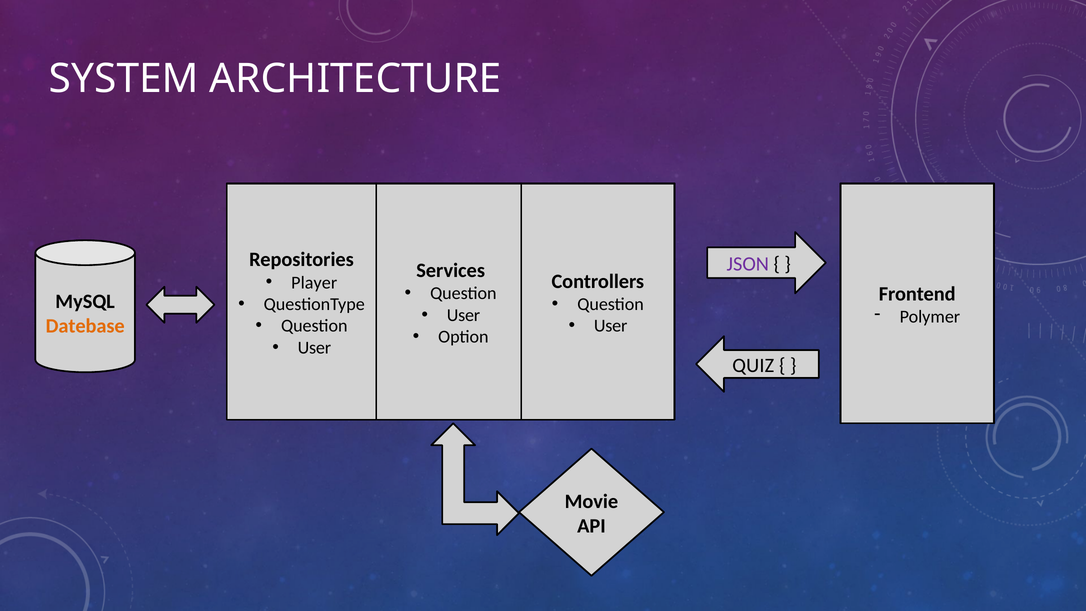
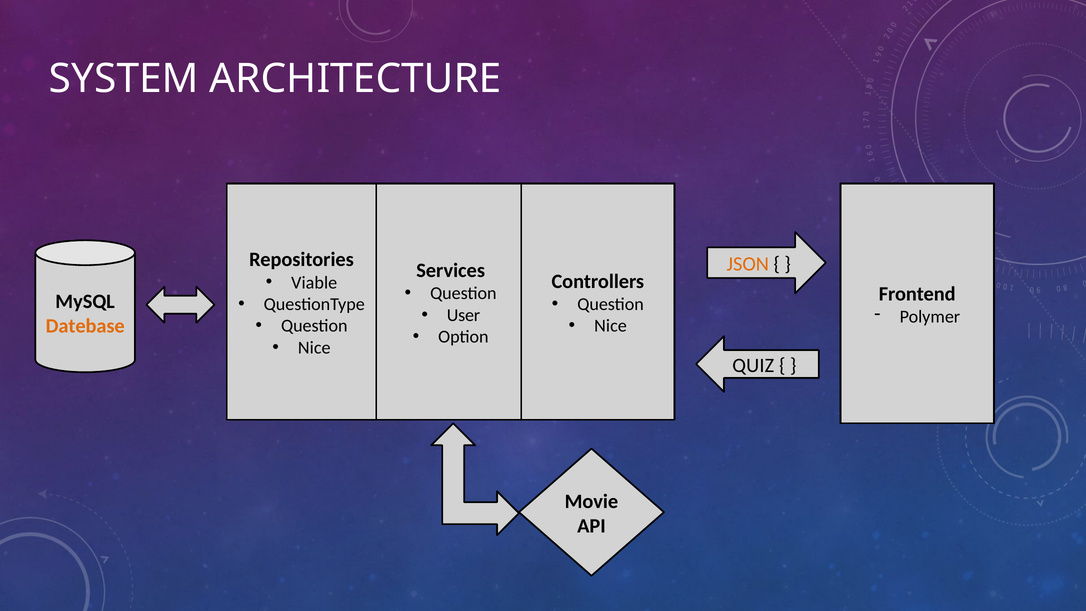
JSON colour: purple -> orange (748, 264)
Player: Player -> Viable (314, 282)
User: User -> Nice (611, 326)
User: User -> Nice (314, 348)
